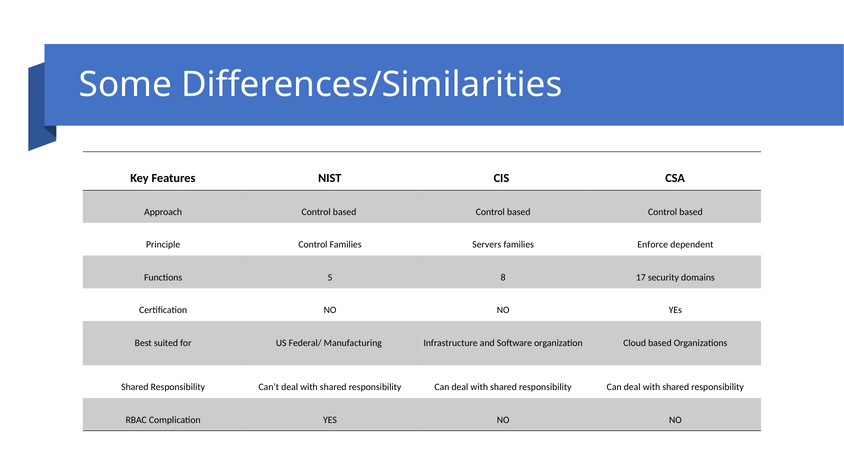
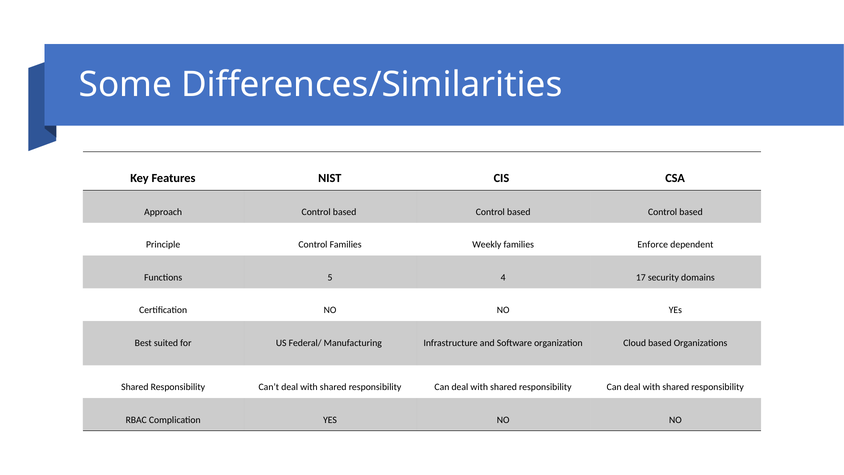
Servers: Servers -> Weekly (487, 245)
8: 8 -> 4 (503, 277)
